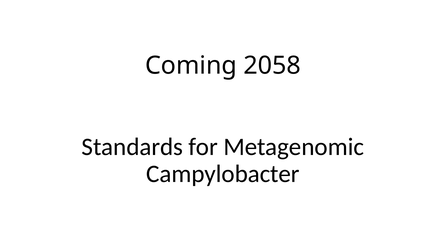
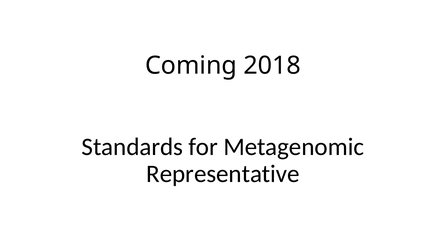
2058: 2058 -> 2018 (272, 66)
Campylobacter: Campylobacter -> Representative (223, 174)
